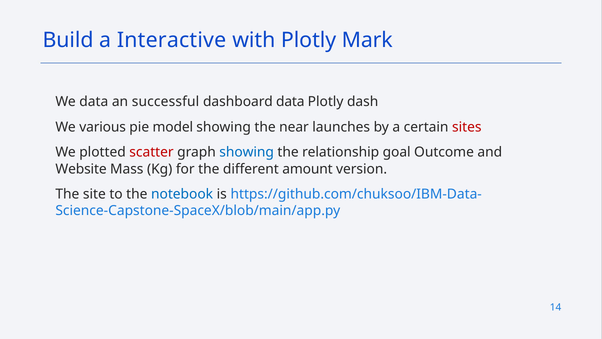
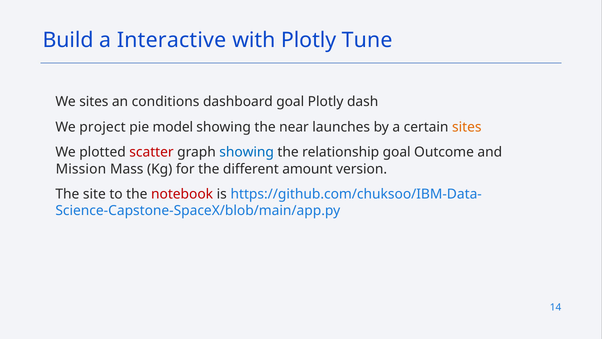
Mark: Mark -> Tune (367, 40)
We data: data -> sites (94, 102)
successful: successful -> conditions (166, 102)
dashboard data: data -> goal (290, 102)
various: various -> project (102, 127)
sites colour: red -> orange (467, 127)
Website: Website -> Mission (81, 169)
notebook colour: blue -> red (182, 194)
